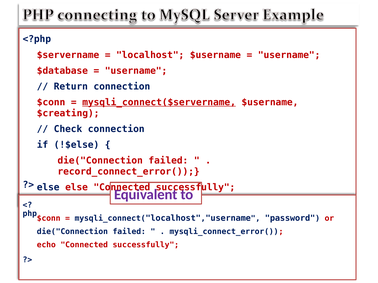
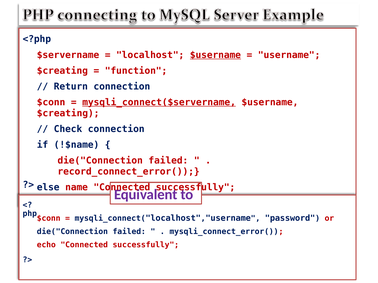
$username underline: none -> present (215, 55)
$database: $database -> $creating (62, 71)
username: username -> function (136, 71)
!$else: !$else -> !$name (77, 145)
else else: else -> name (77, 188)
